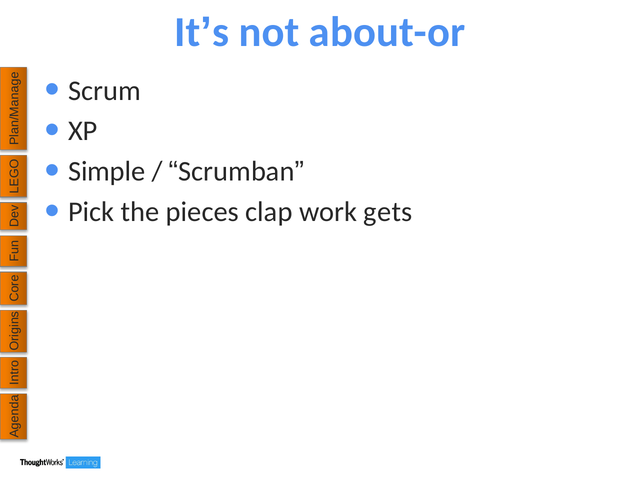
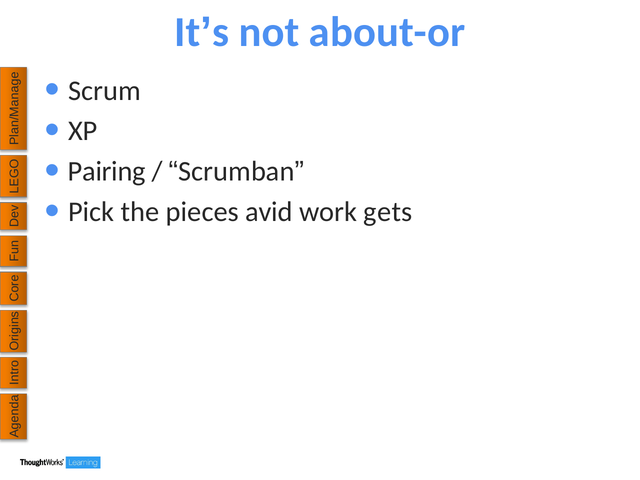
Simple: Simple -> Pairing (107, 171)
clap: clap -> avid (269, 212)
